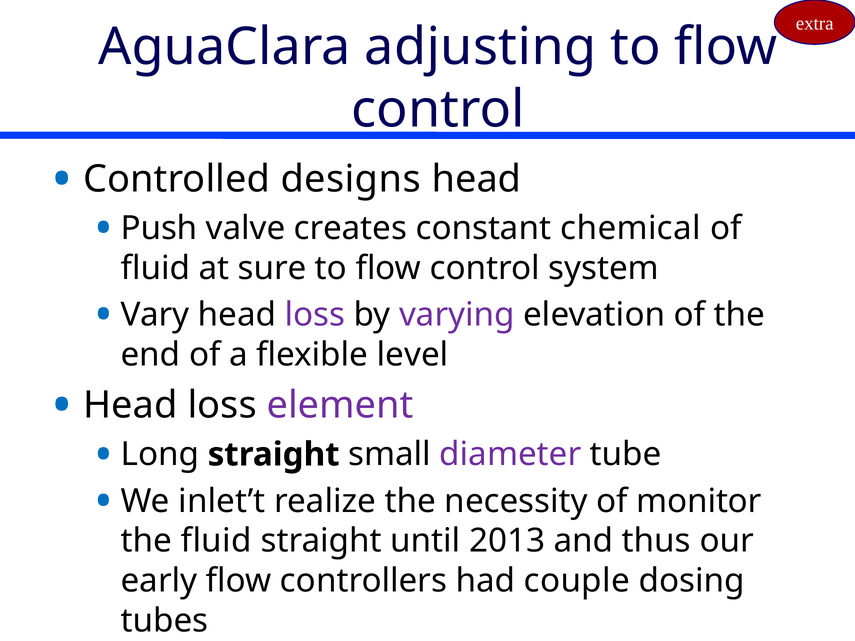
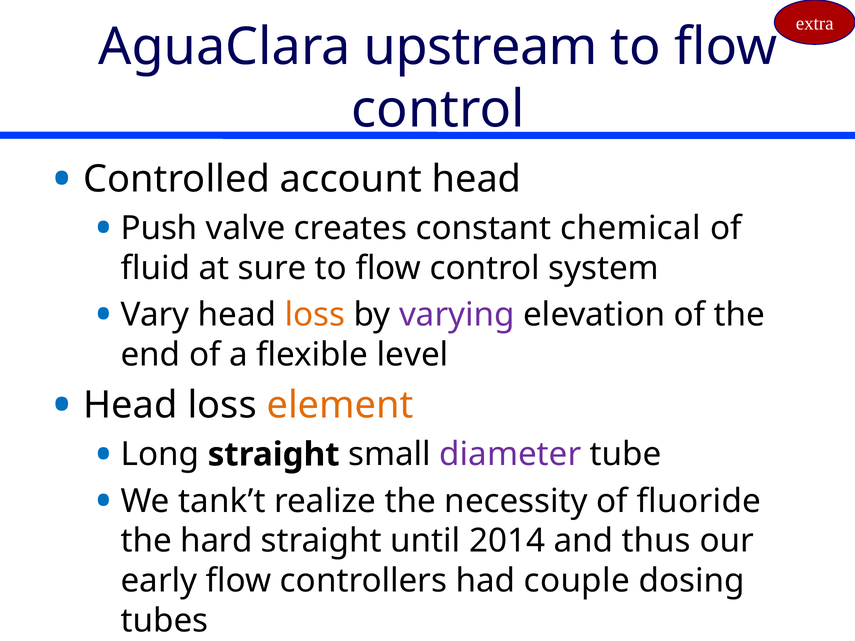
adjusting: adjusting -> upstream (481, 47)
designs: designs -> account (351, 179)
loss colour: purple -> orange (315, 315)
element colour: purple -> orange (340, 406)
inlet’t: inlet’t -> tank’t (222, 501)
monitor: monitor -> fluoride (699, 501)
the fluid: fluid -> hard (217, 541)
2013: 2013 -> 2014 (507, 541)
